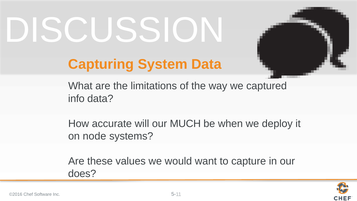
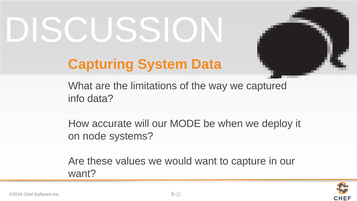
MUCH: MUCH -> MODE (185, 123)
does: does -> want (82, 174)
